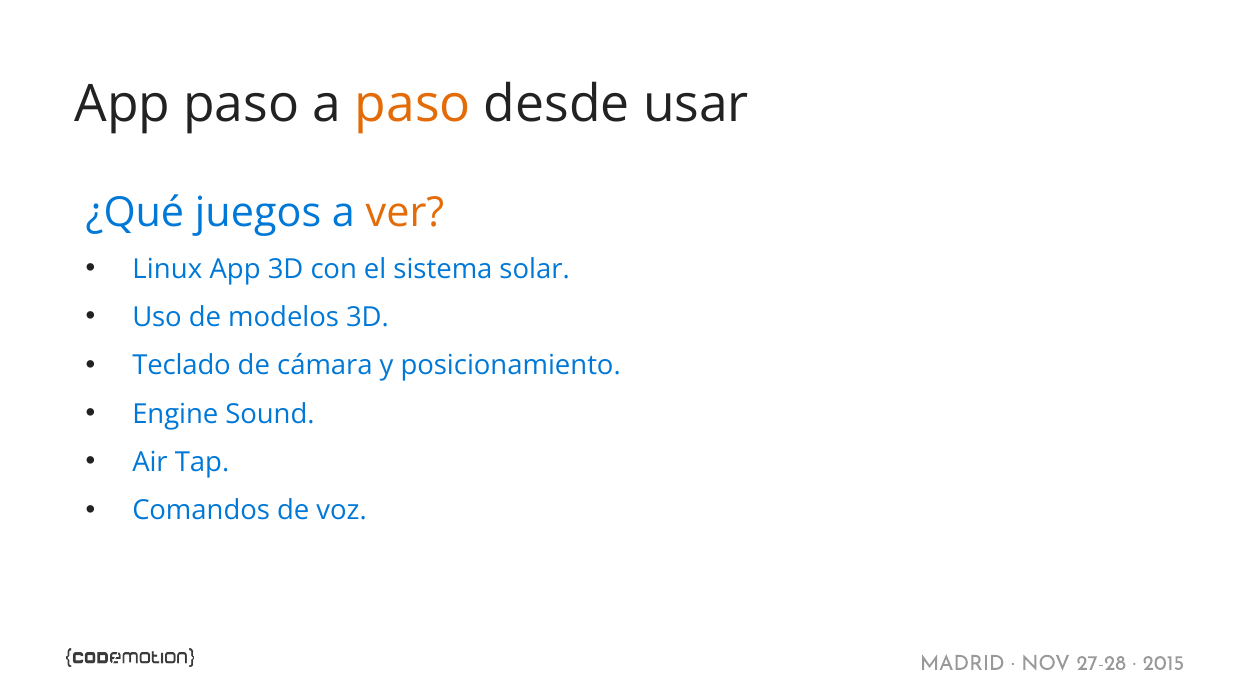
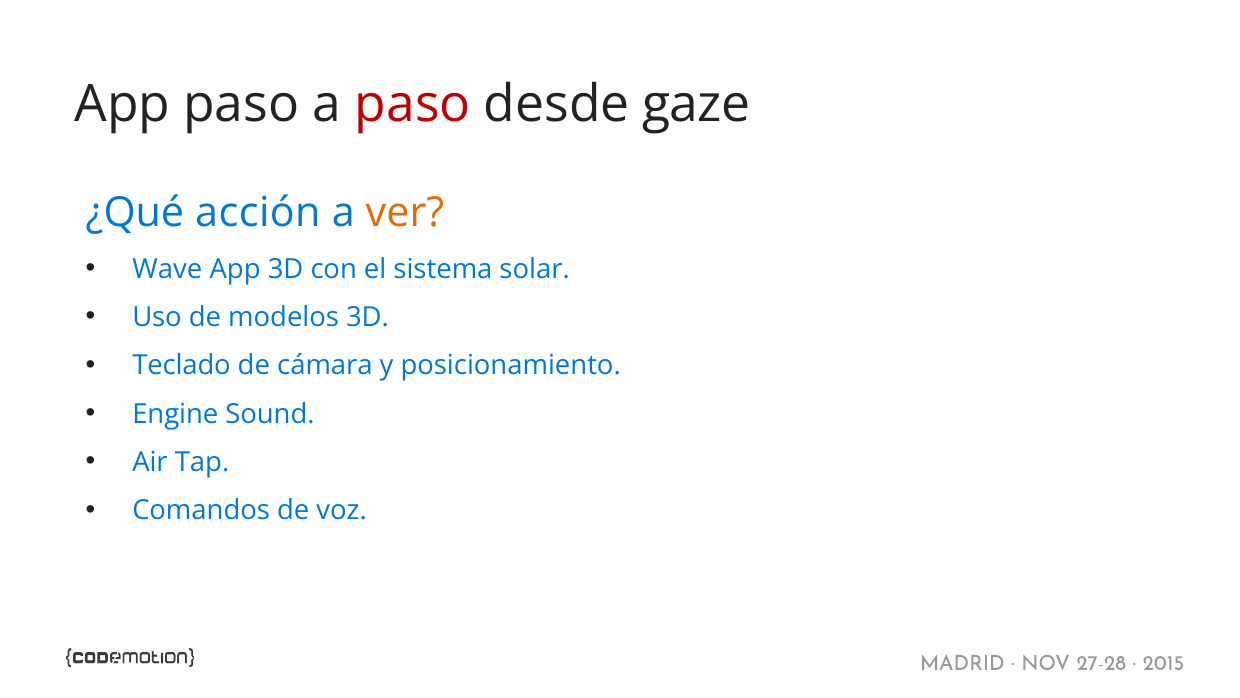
paso colour: orange -> red (413, 104)
usar: usar -> gaze (696, 104)
juegos: juegos -> acción (258, 213)
Linux: Linux -> Wave (167, 269)
